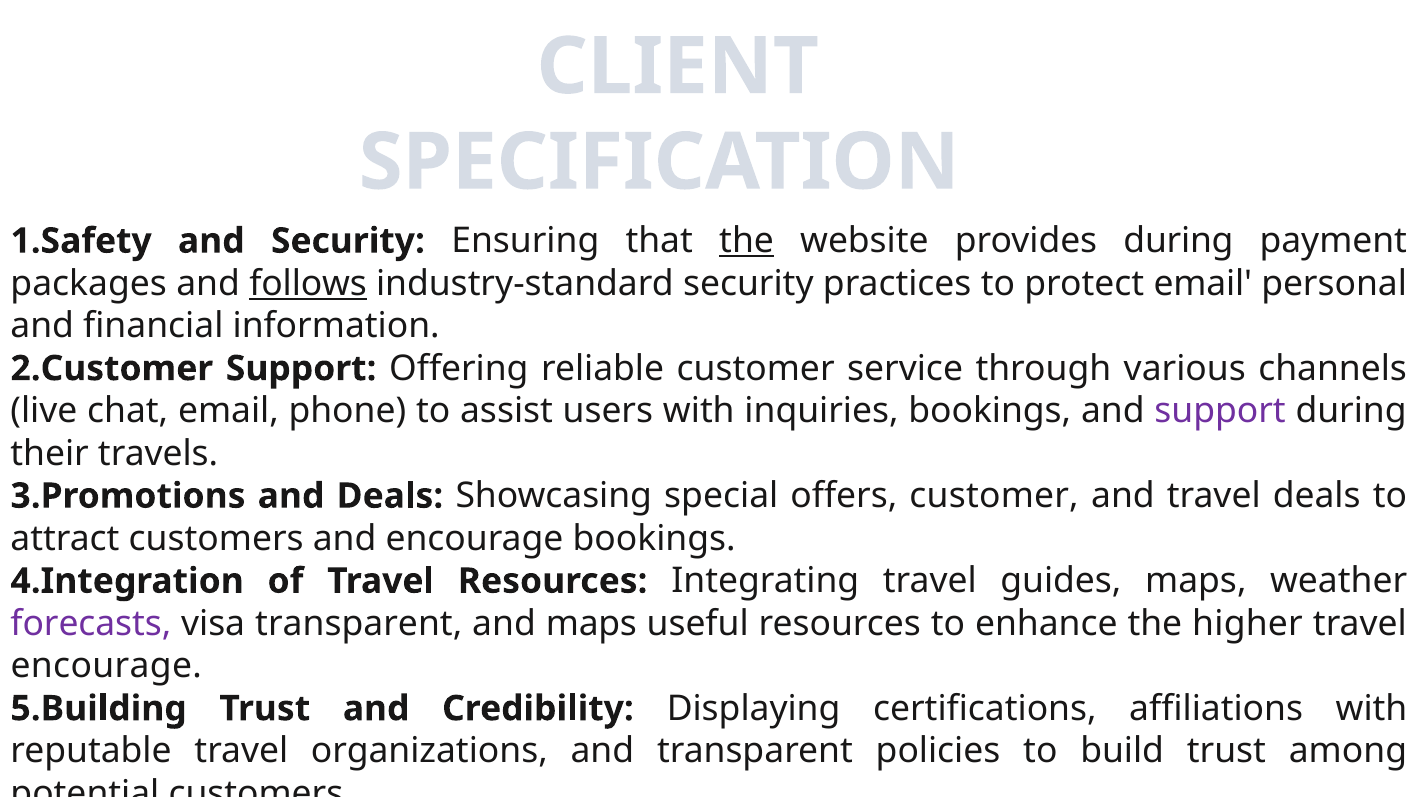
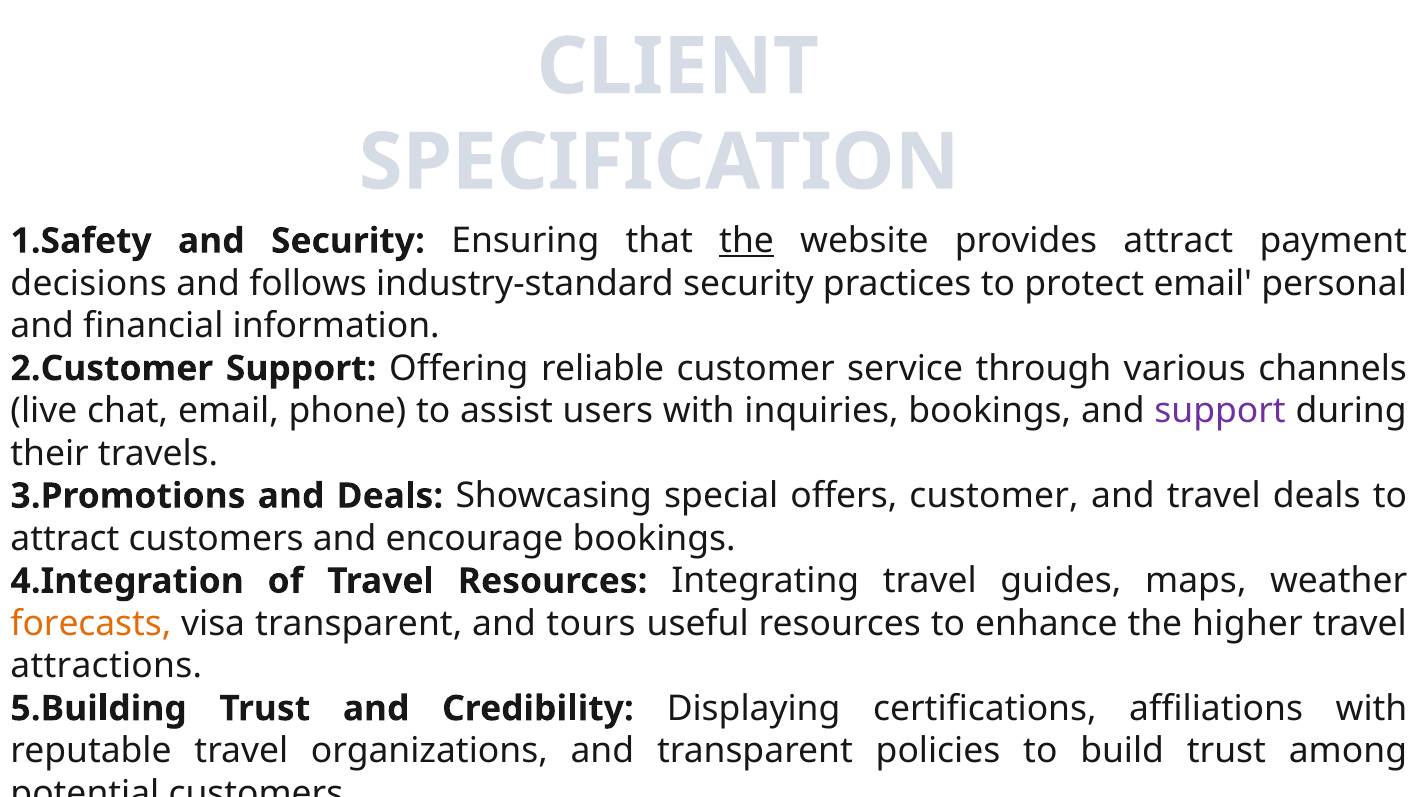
provides during: during -> attract (1178, 241)
packages: packages -> decisions (89, 284)
follows underline: present -> none (308, 284)
forecasts colour: purple -> orange (91, 624)
and maps: maps -> tours (591, 624)
encourage: encourage -> attractions (106, 667)
